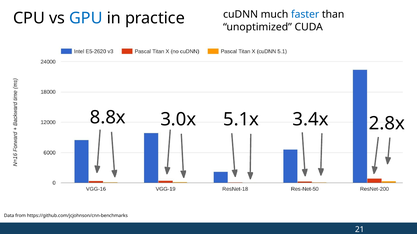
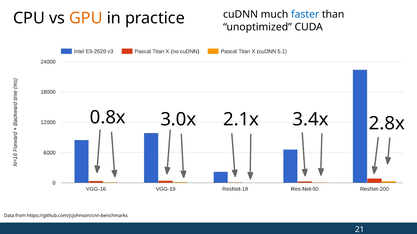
GPU colour: blue -> orange (86, 18)
8.8x: 8.8x -> 0.8x (108, 118)
5.1x: 5.1x -> 2.1x (241, 120)
